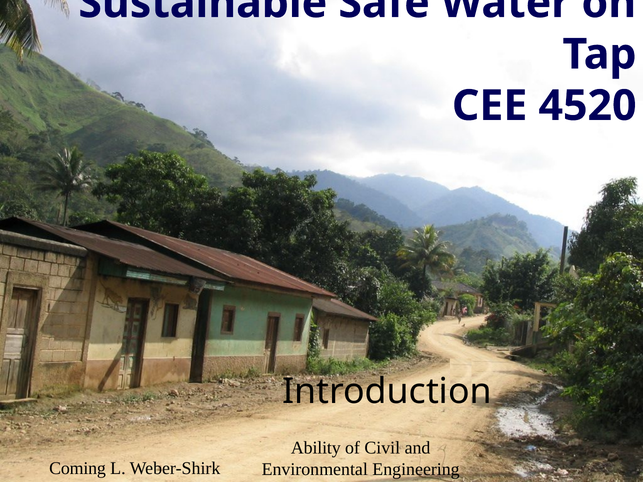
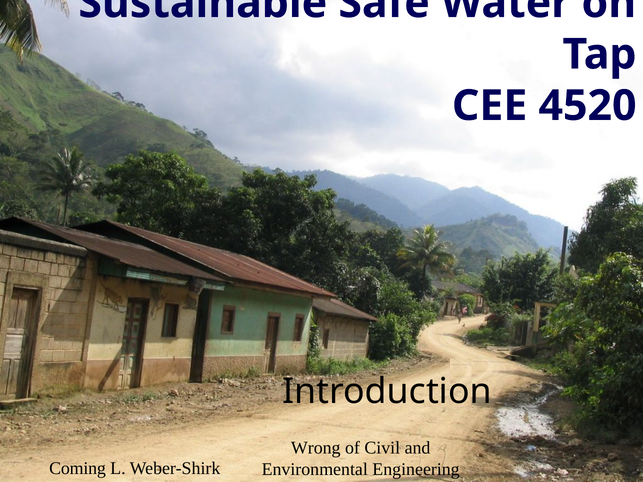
Ability: Ability -> Wrong (316, 448)
